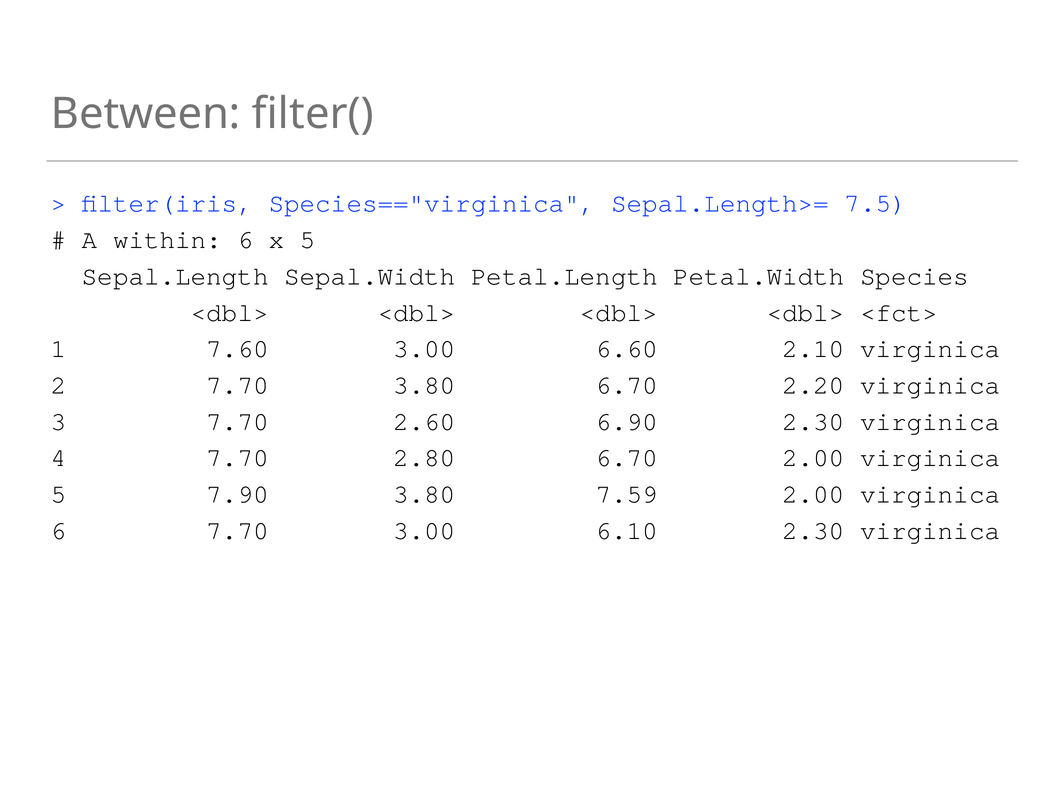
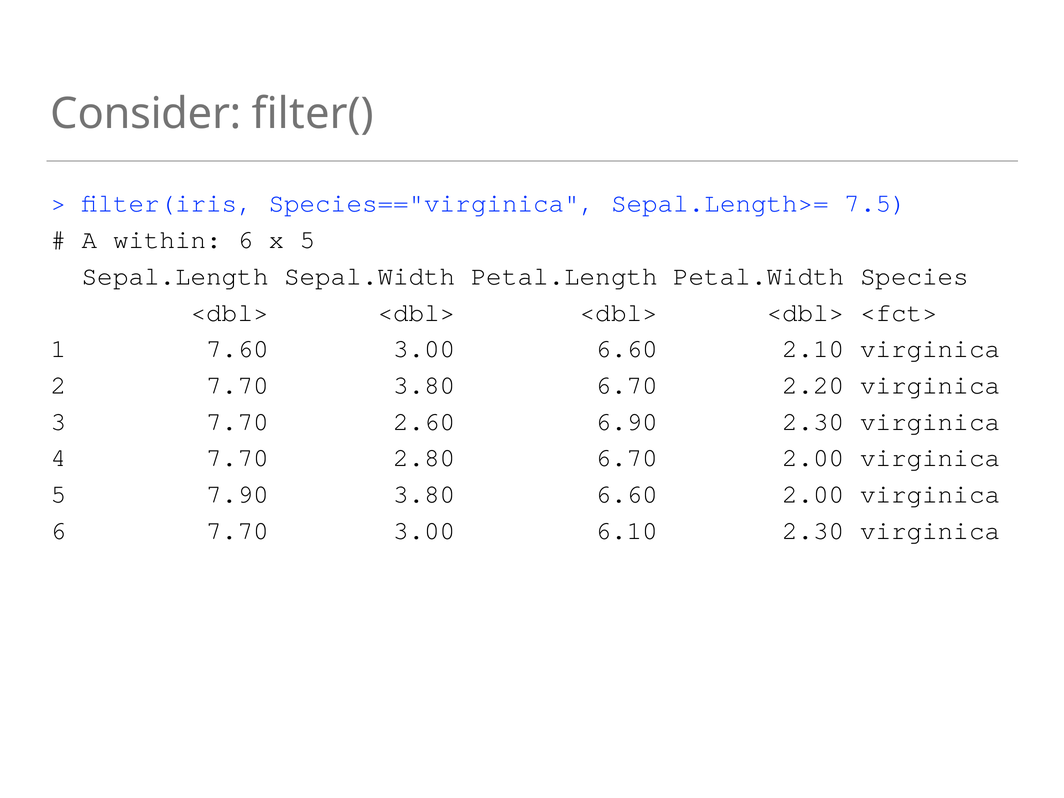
Between: Between -> Consider (146, 114)
3.80 7.59: 7.59 -> 6.60 (627, 494)
